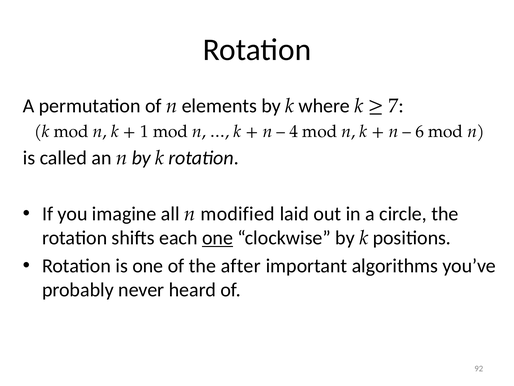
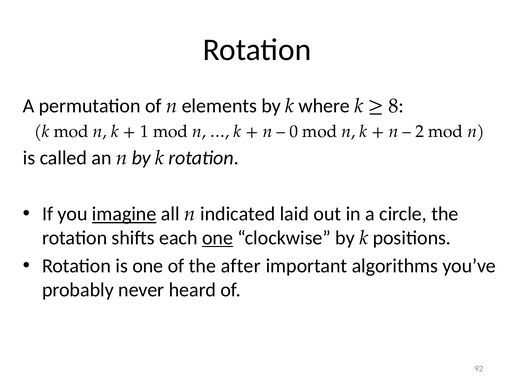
7: 7 -> 8 (393, 106)
4: 4 -> 0 (294, 131)
6: 6 -> 2 (420, 131)
imagine underline: none -> present (124, 214)
modified: modified -> indicated (238, 214)
